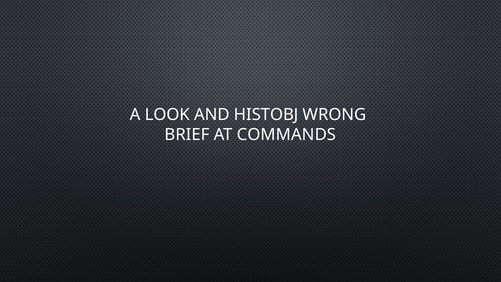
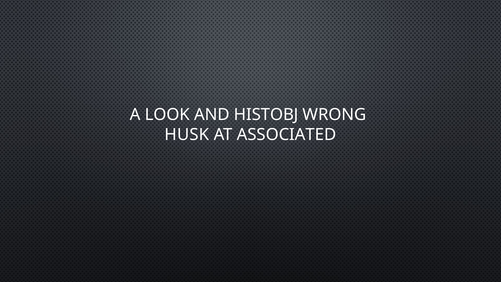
BRIEF: BRIEF -> HUSK (187, 135)
COMMANDS: COMMANDS -> ASSOCIATED (287, 135)
